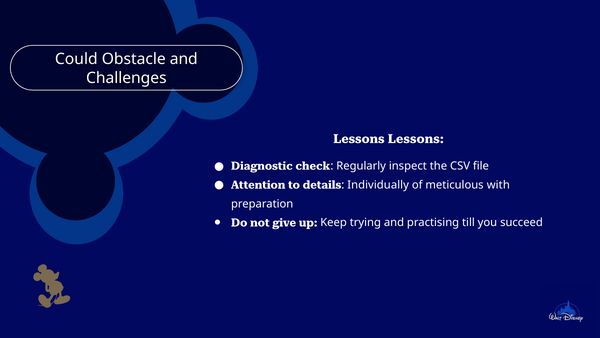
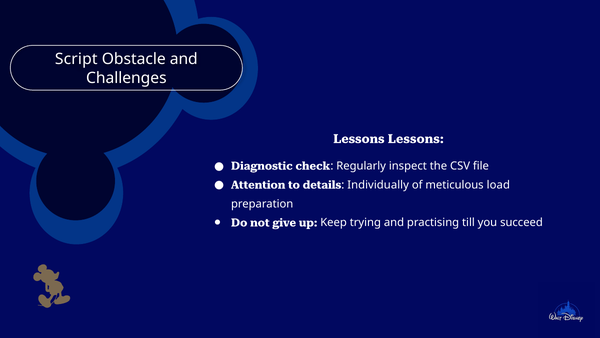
Could: Could -> Script (76, 59)
with: with -> load (498, 185)
